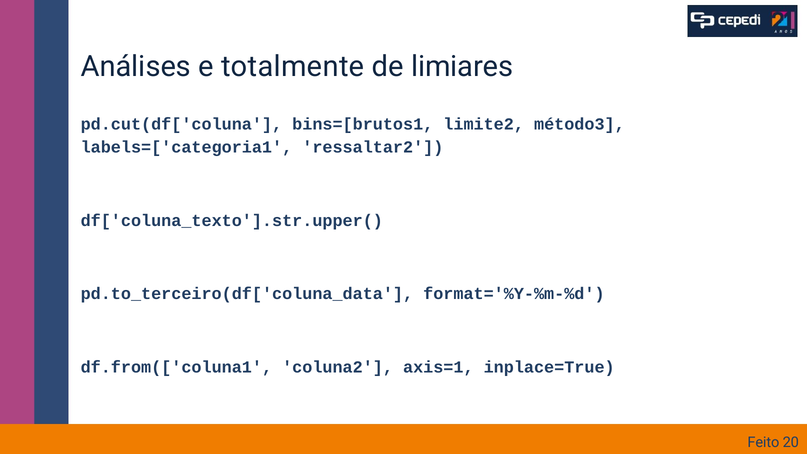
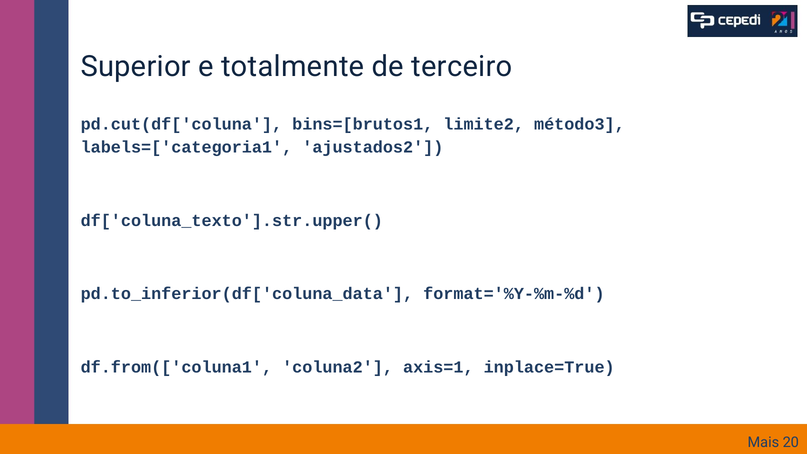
Análises: Análises -> Superior (136, 67)
limiares: limiares -> terceiro (462, 67)
ressaltar2: ressaltar2 -> ajustados2 (373, 147)
pd.to_terceiro(df['coluna_data: pd.to_terceiro(df['coluna_data -> pd.to_inferior(df['coluna_data (247, 294)
Feito: Feito -> Mais (763, 442)
